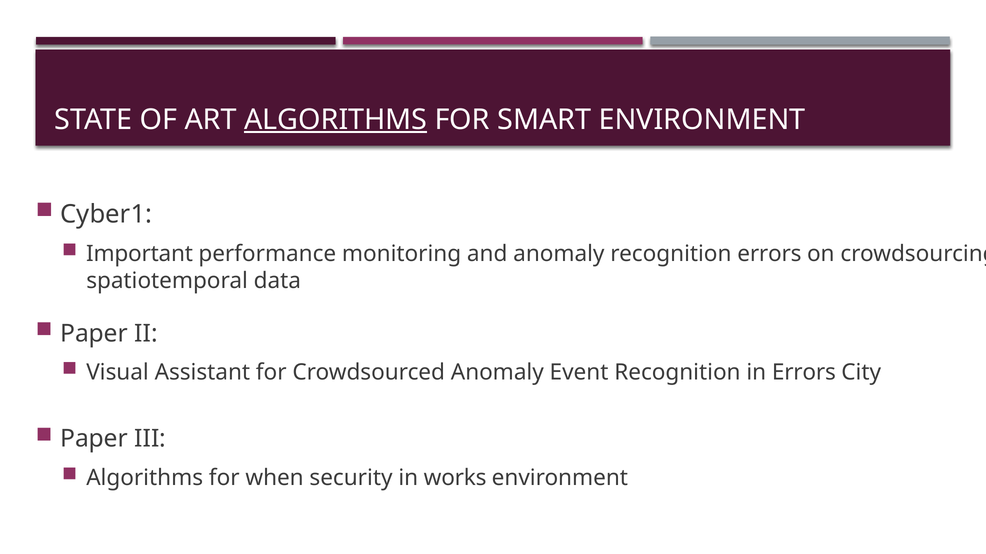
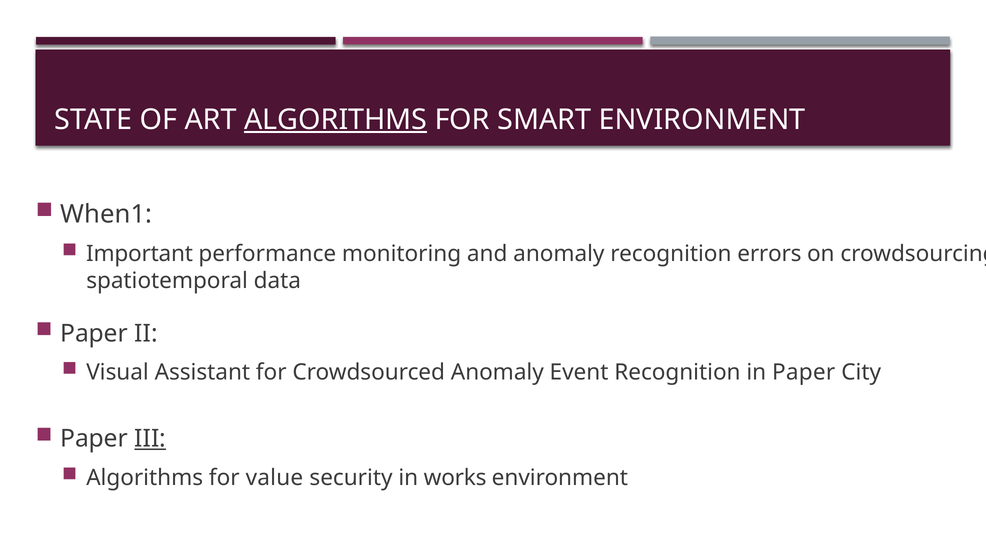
Cyber1: Cyber1 -> When1 (106, 215)
in Errors: Errors -> Paper (804, 373)
III underline: none -> present (150, 439)
when: when -> value (274, 478)
